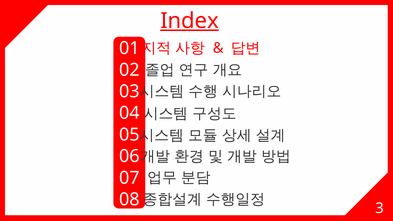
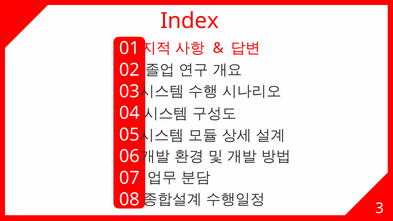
Index underline: present -> none (190, 21)
